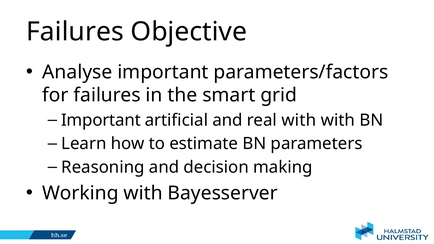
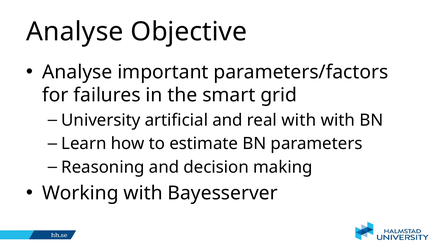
Failures: Failures -> Analyse (75, 32)
Important: Important -> University (101, 120)
